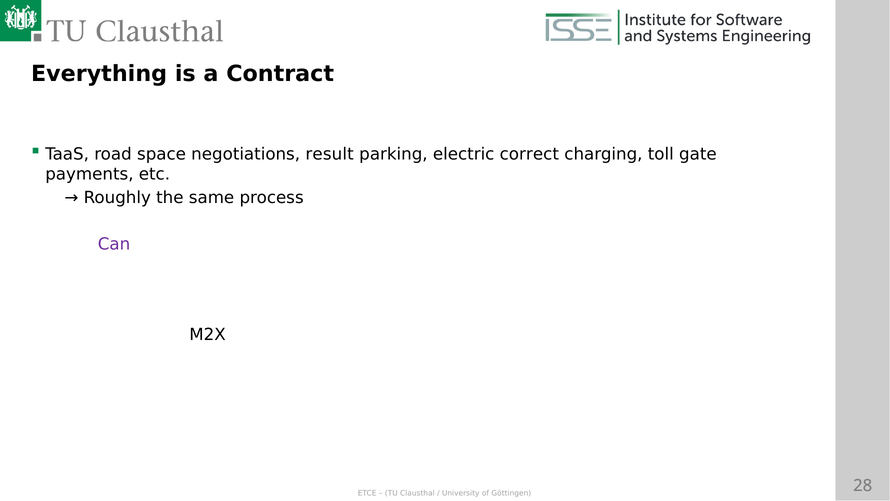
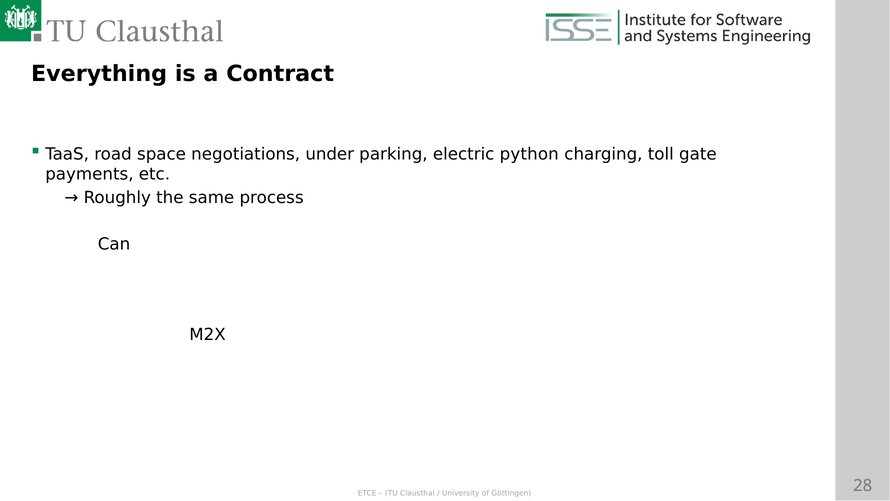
result: result -> under (330, 154)
correct: correct -> python (529, 154)
Can colour: purple -> black (114, 244)
